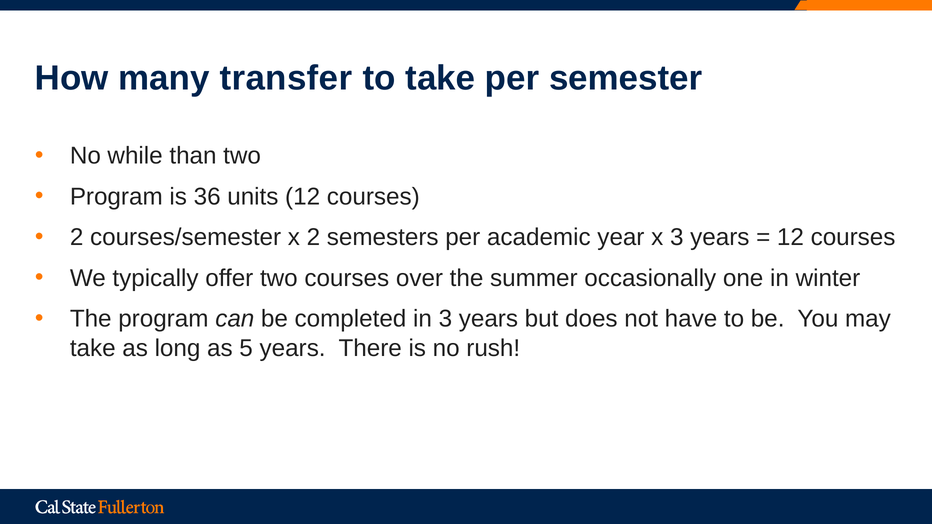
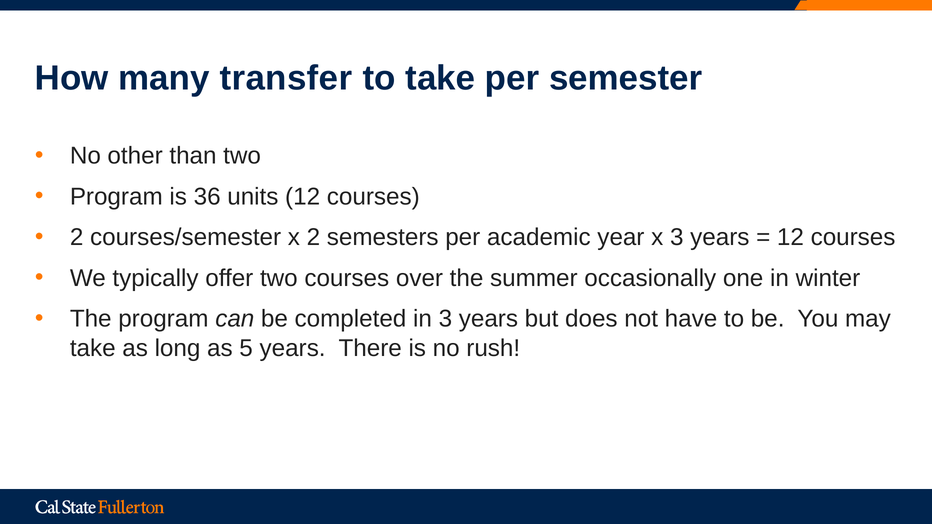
while: while -> other (135, 156)
